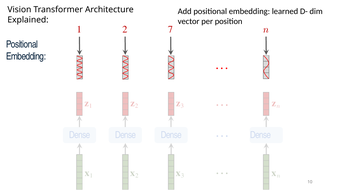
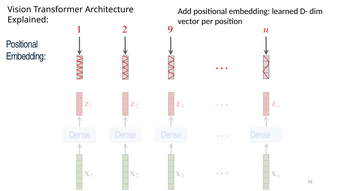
7: 7 -> 9 (170, 29)
